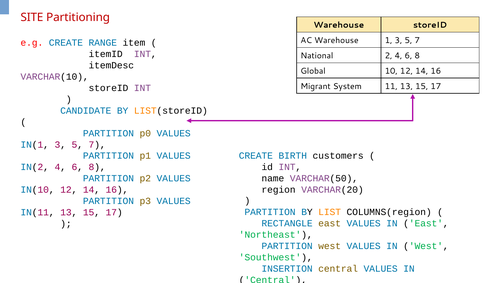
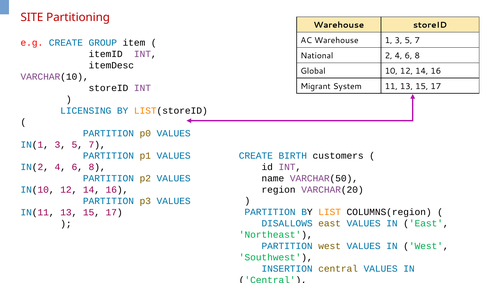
RANGE: RANGE -> GROUP (103, 43)
CANDIDATE: CANDIDATE -> LICENSING (86, 111)
RECTANGLE: RECTANGLE -> DISALLOWS (287, 224)
